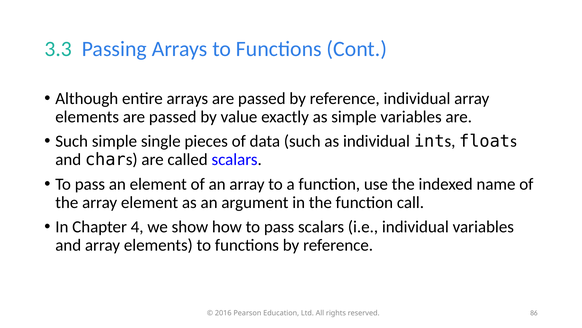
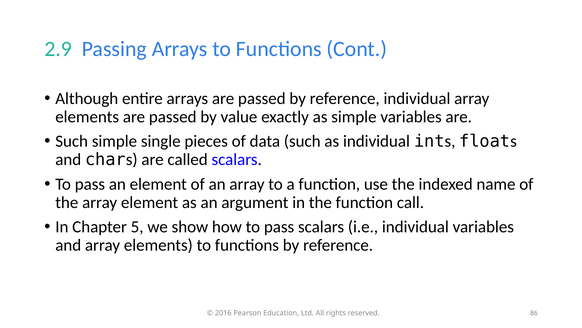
3.3: 3.3 -> 2.9 (58, 49)
4: 4 -> 5 (137, 226)
